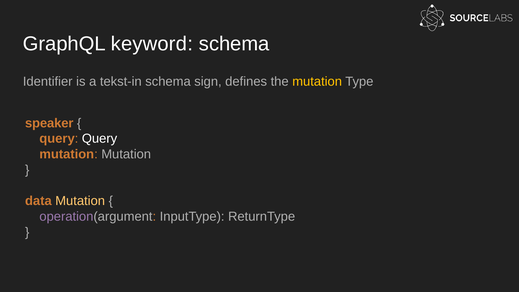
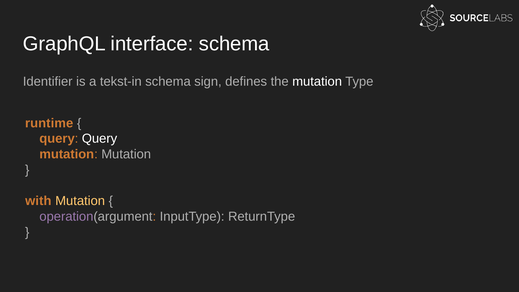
keyword: keyword -> interface (152, 44)
mutation colour: yellow -> white (317, 82)
speaker: speaker -> runtime (49, 123)
data: data -> with (38, 201)
